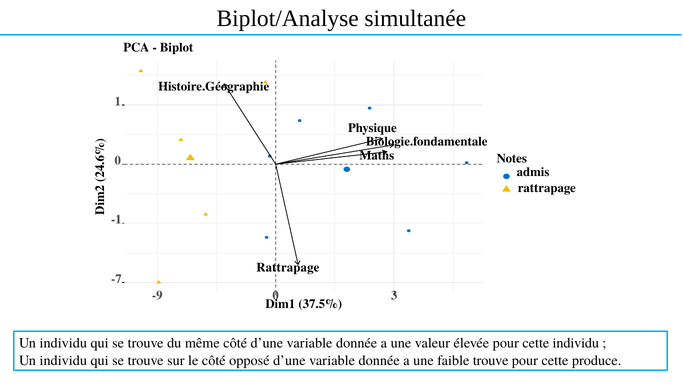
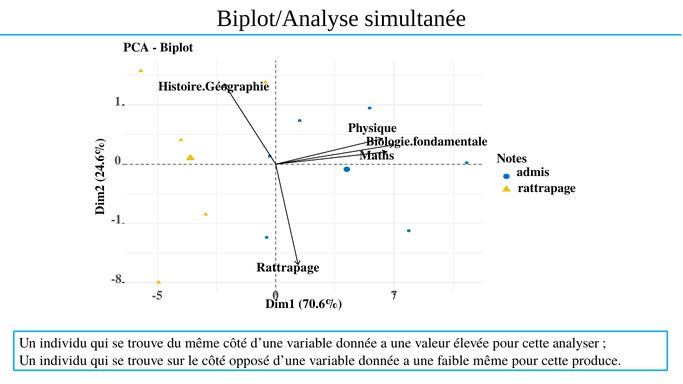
-7: -7 -> -8 (116, 279)
-9: -9 -> -5 (157, 296)
3: 3 -> 7 (394, 296)
37.5%: 37.5% -> 70.6% (320, 304)
cette individu: individu -> analyser (576, 343)
faible trouve: trouve -> même (491, 360)
